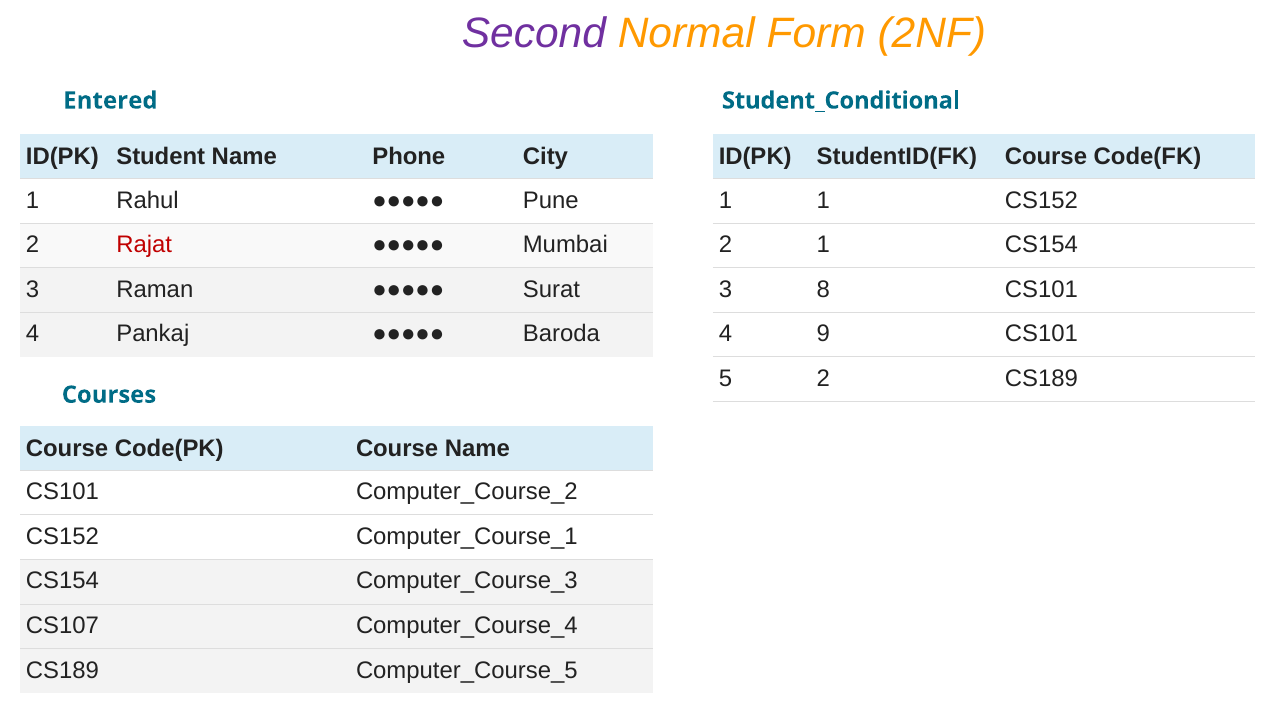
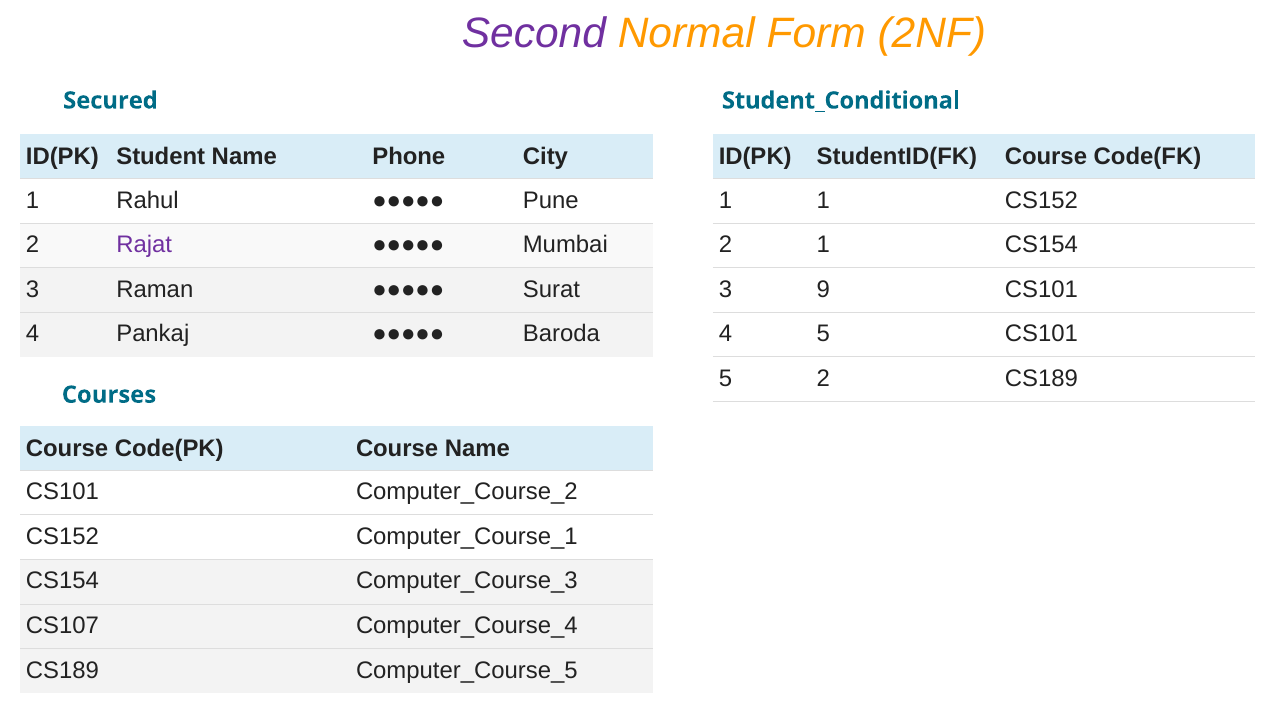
Entered: Entered -> Secured (110, 101)
Rajat colour: red -> purple (144, 245)
8: 8 -> 9 (823, 290)
4 9: 9 -> 5 (823, 334)
